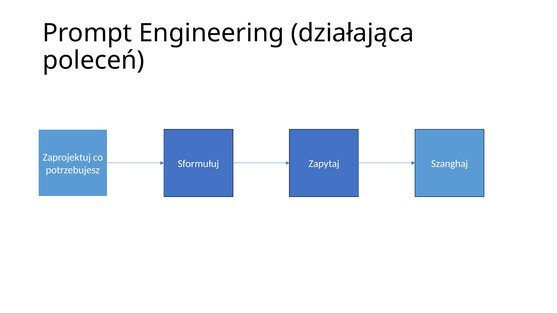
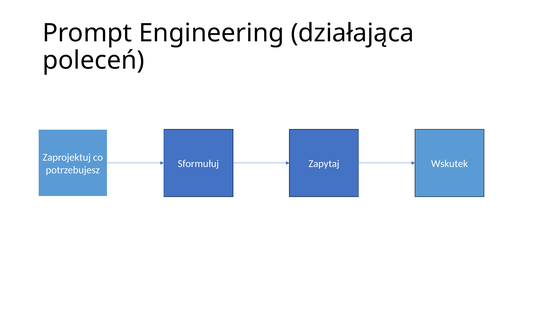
Szanghaj: Szanghaj -> Wskutek (450, 164)
